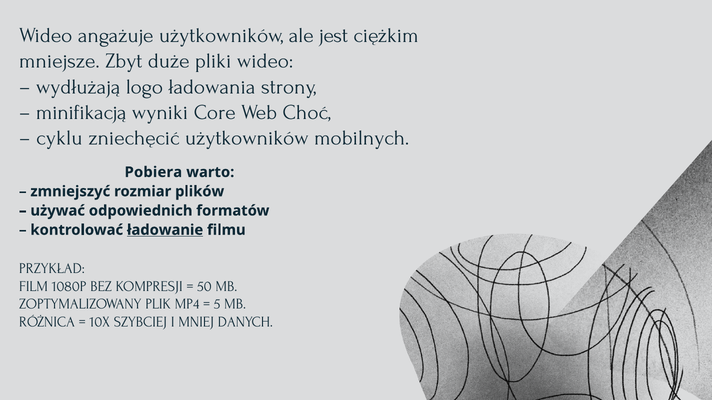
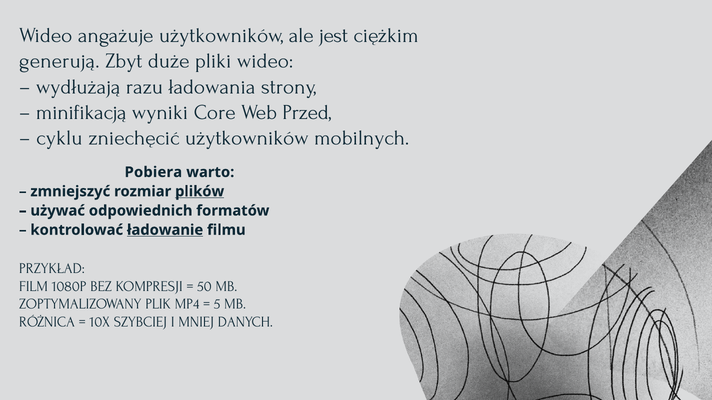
mniejsze: mniejsze -> generują (59, 61)
logo: logo -> razu (144, 87)
Choć: Choć -> Przed (307, 112)
plików underline: none -> present (200, 192)
